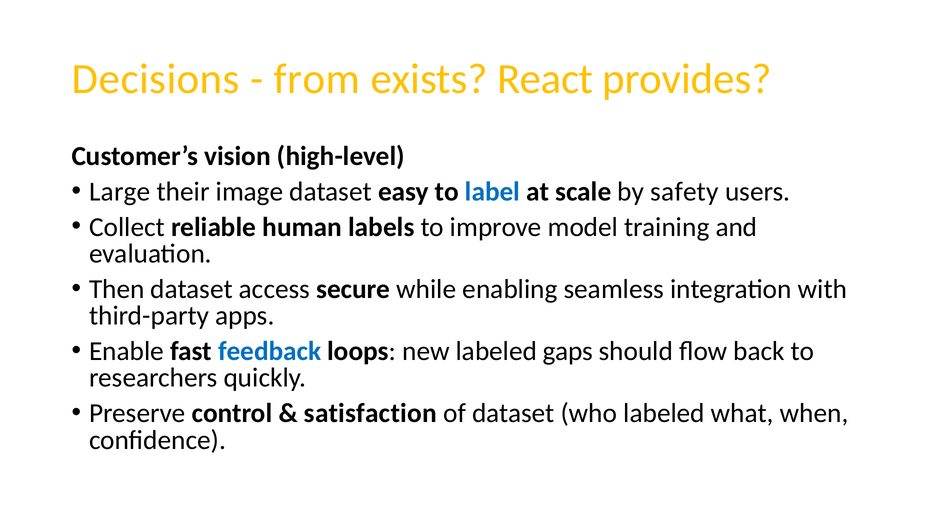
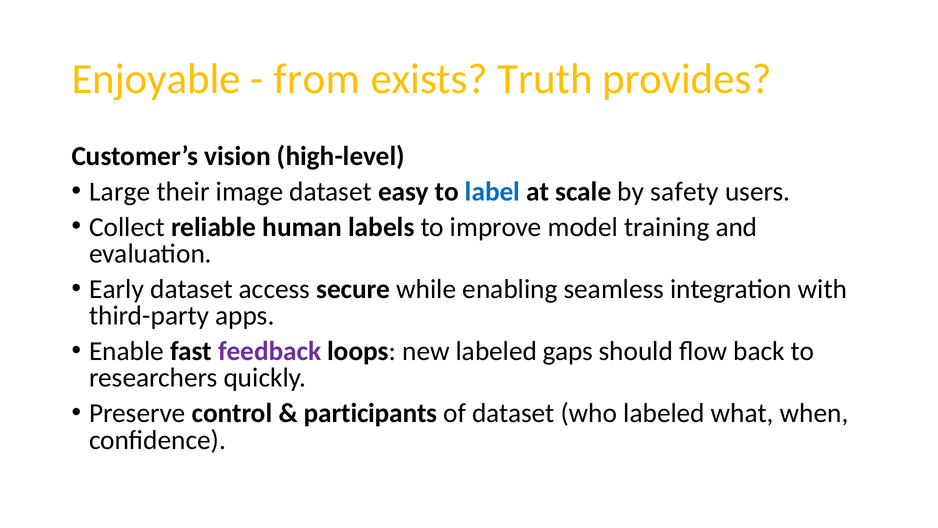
Decisions: Decisions -> Enjoyable (156, 79)
React: React -> Truth (545, 79)
Then: Then -> Early (117, 289)
feedback colour: blue -> purple (270, 351)
satisfaction: satisfaction -> participants (371, 413)
